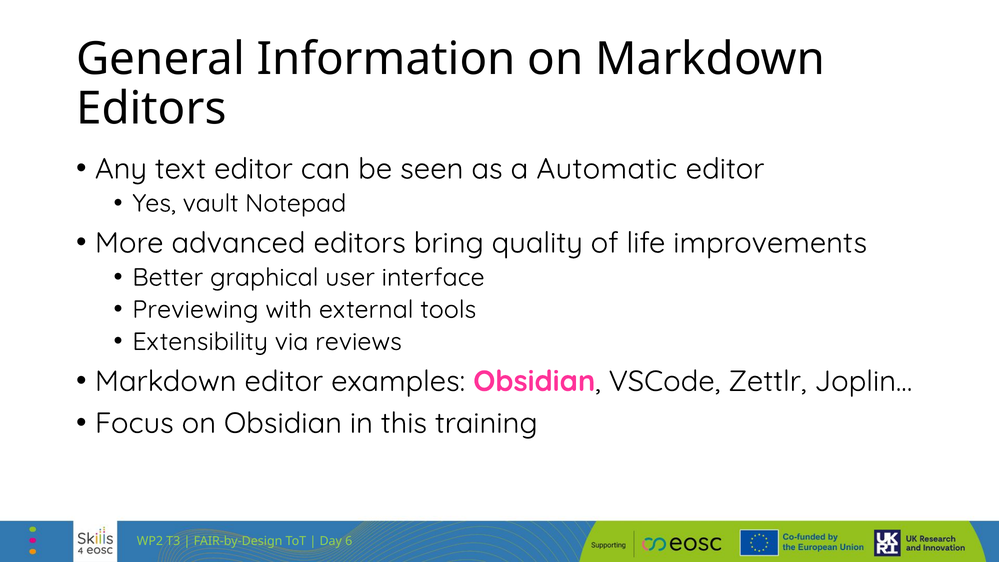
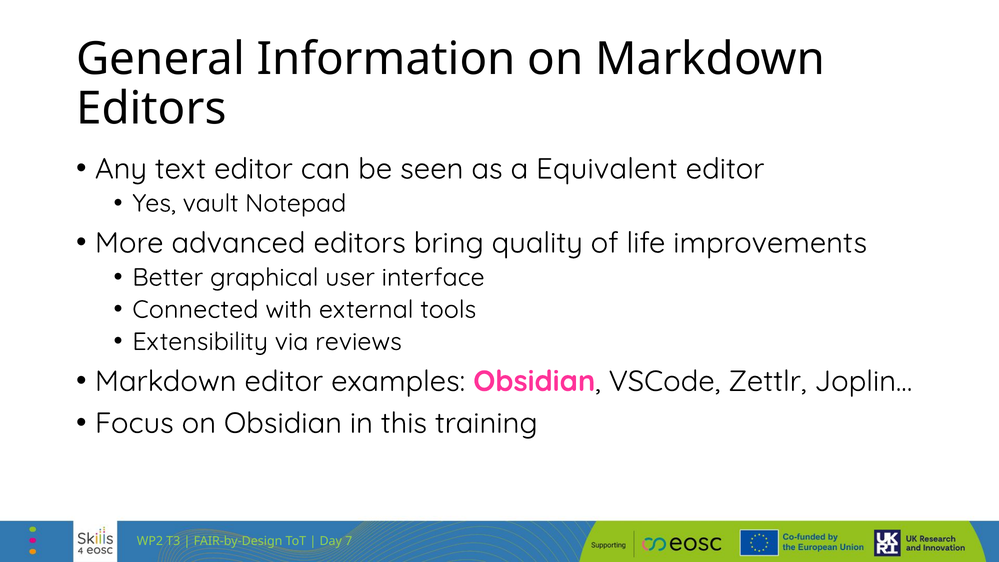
Automatic: Automatic -> Equivalent (607, 169)
Previewing: Previewing -> Connected (195, 310)
6: 6 -> 7 (349, 541)
